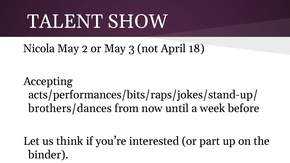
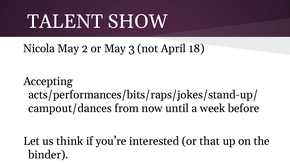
brothers/dances: brothers/dances -> campout/dances (70, 108)
part: part -> that (210, 141)
